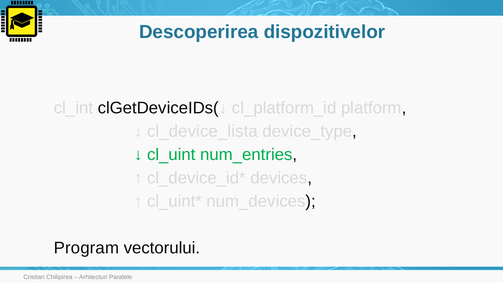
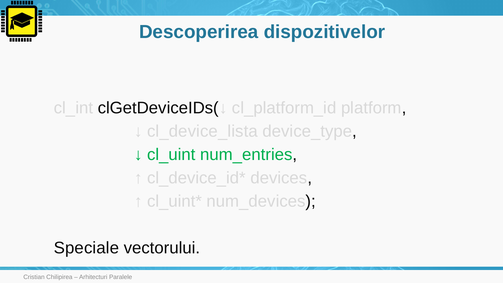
Program: Program -> Speciale (86, 248)
